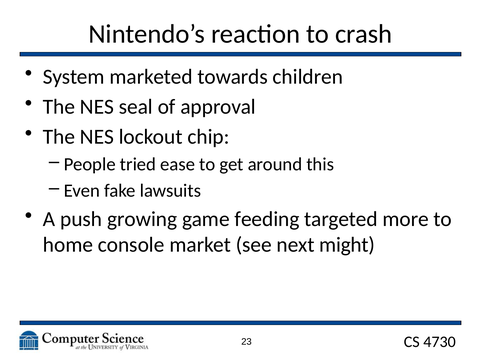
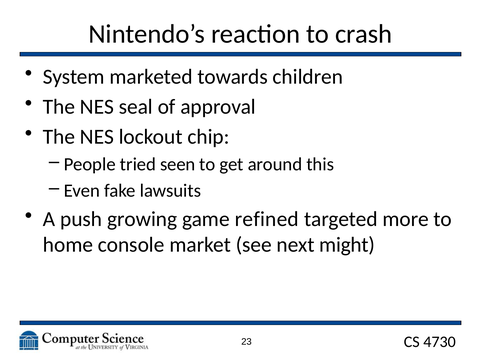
ease: ease -> seen (178, 164)
feeding: feeding -> refined (267, 219)
